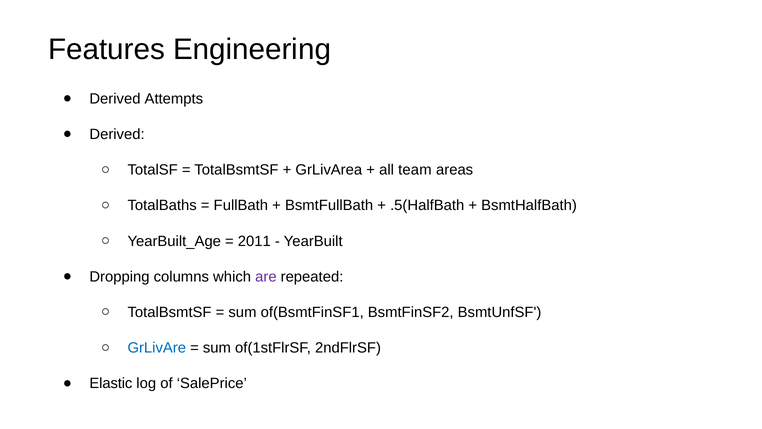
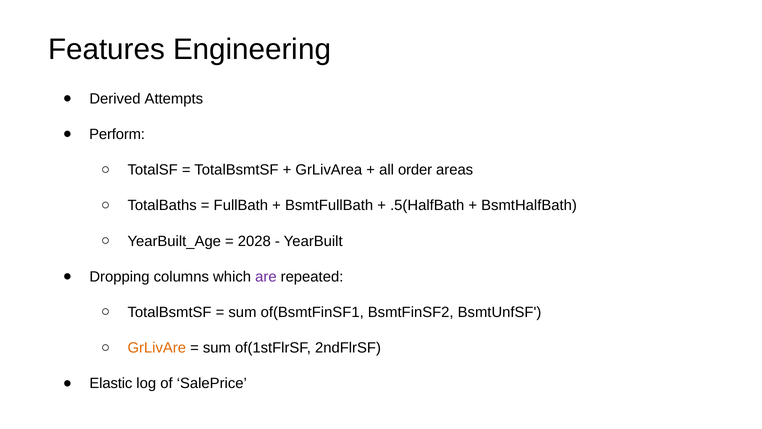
Derived: Derived -> Perform (117, 134)
team: team -> order (415, 170)
2011: 2011 -> 2028 (254, 241)
GrLivAre colour: blue -> orange (157, 348)
